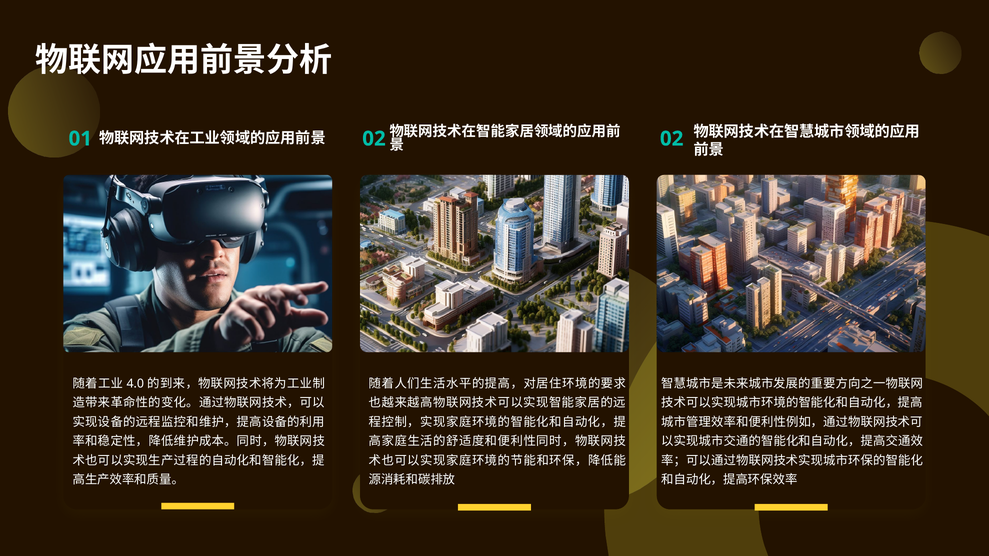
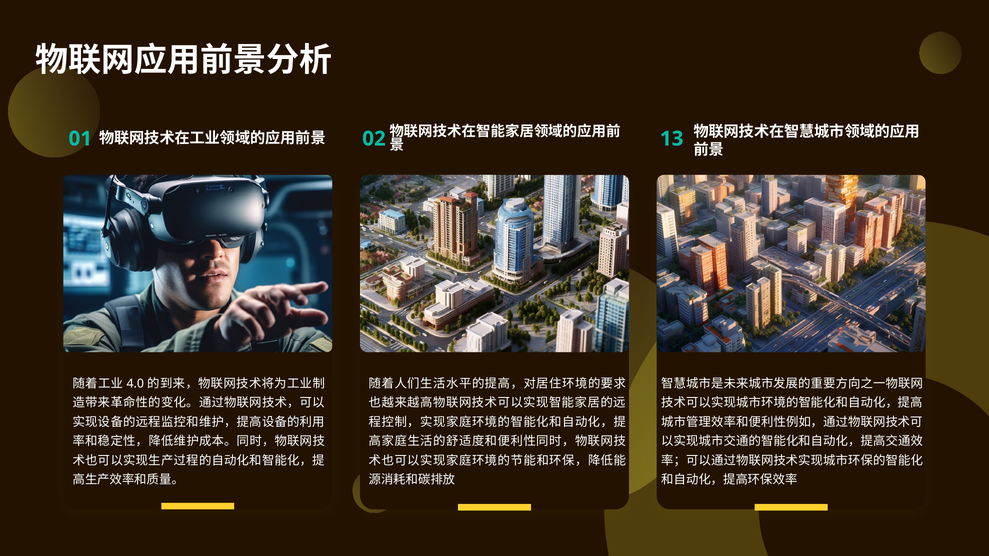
02 02: 02 -> 13 (672, 139)
